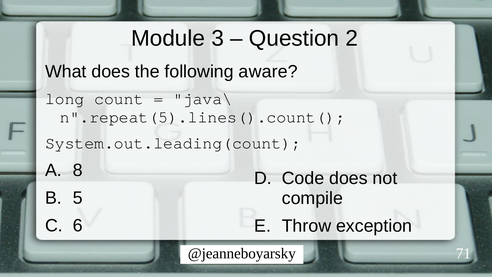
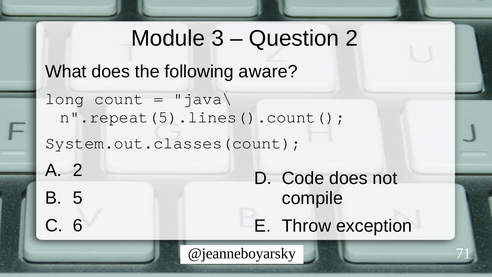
System.out.leading(count: System.out.leading(count -> System.out.classes(count (173, 143)
8: 8 -> 2 (78, 170)
